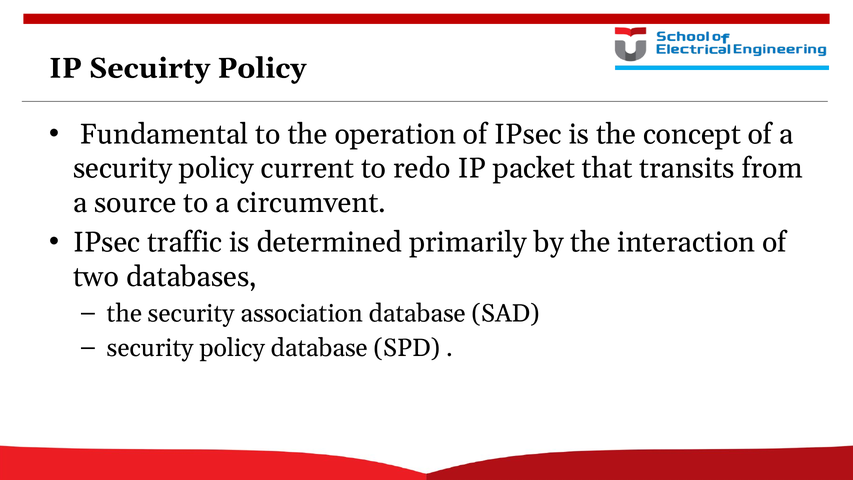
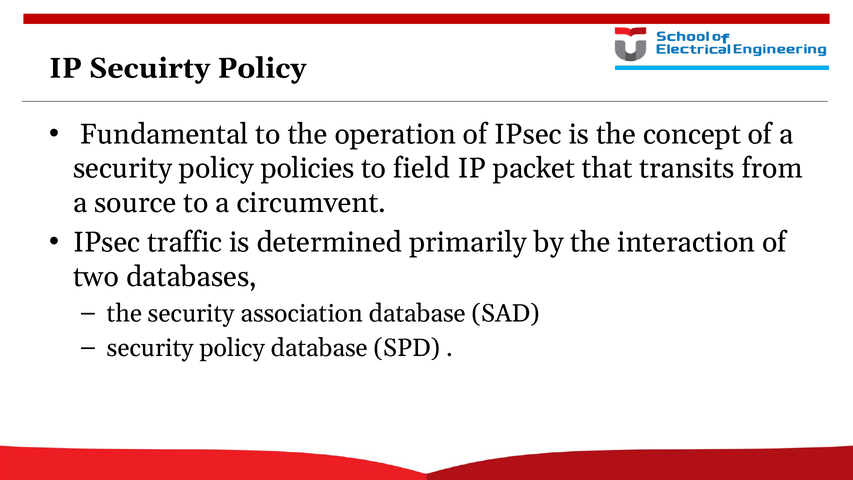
current: current -> policies (308, 168)
redo: redo -> field (422, 168)
